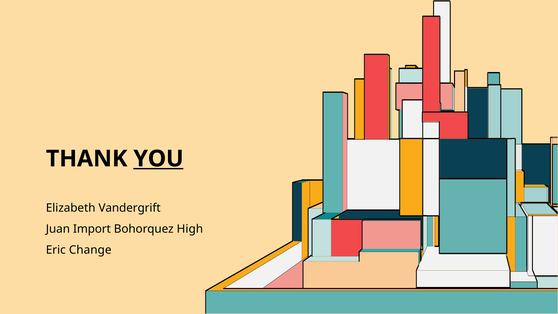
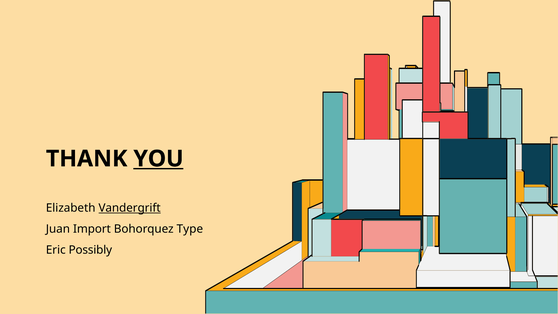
Vandergrift underline: none -> present (130, 208)
High: High -> Type (190, 229)
Change: Change -> Possibly (90, 250)
